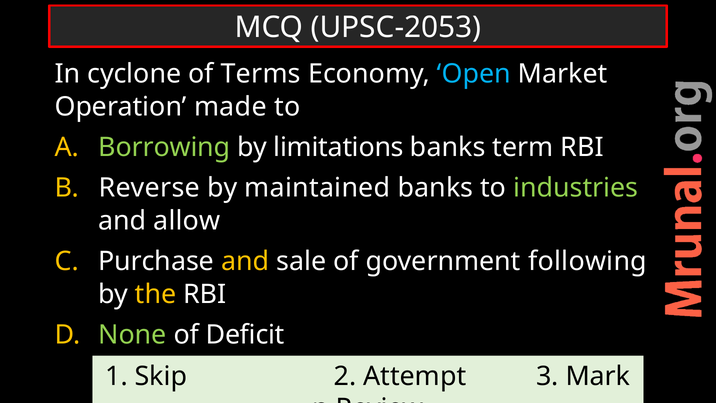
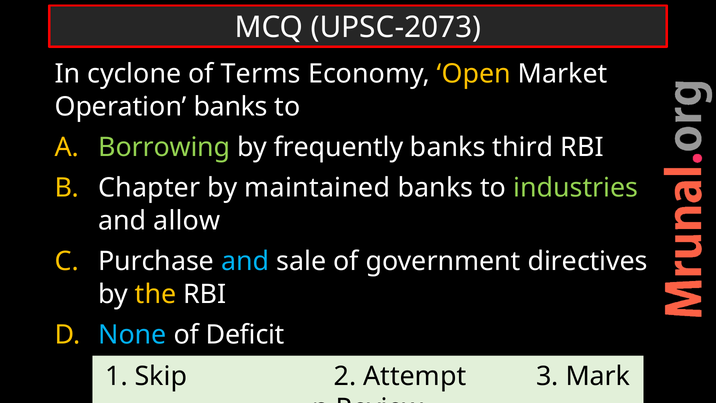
UPSC-2053: UPSC-2053 -> UPSC-2073 (396, 28)
Open colour: light blue -> yellow (474, 74)
Operation made: made -> banks (231, 107)
limitations: limitations -> frequently (339, 147)
term: term -> third (523, 147)
Reverse: Reverse -> Chapter (149, 188)
and colour: yellow -> light blue (245, 261)
following: following -> directives (588, 261)
None colour: light green -> light blue (132, 334)
